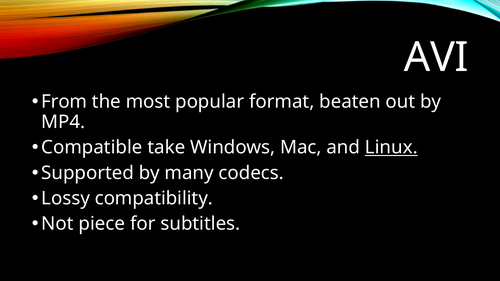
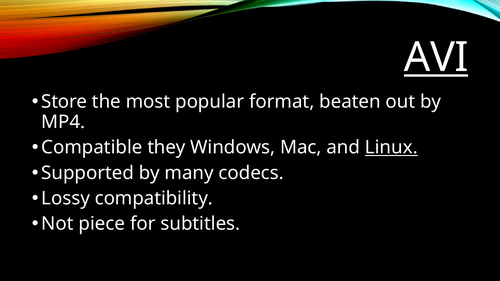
AVI underline: none -> present (436, 58)
From: From -> Store (64, 102)
take: take -> they (166, 148)
